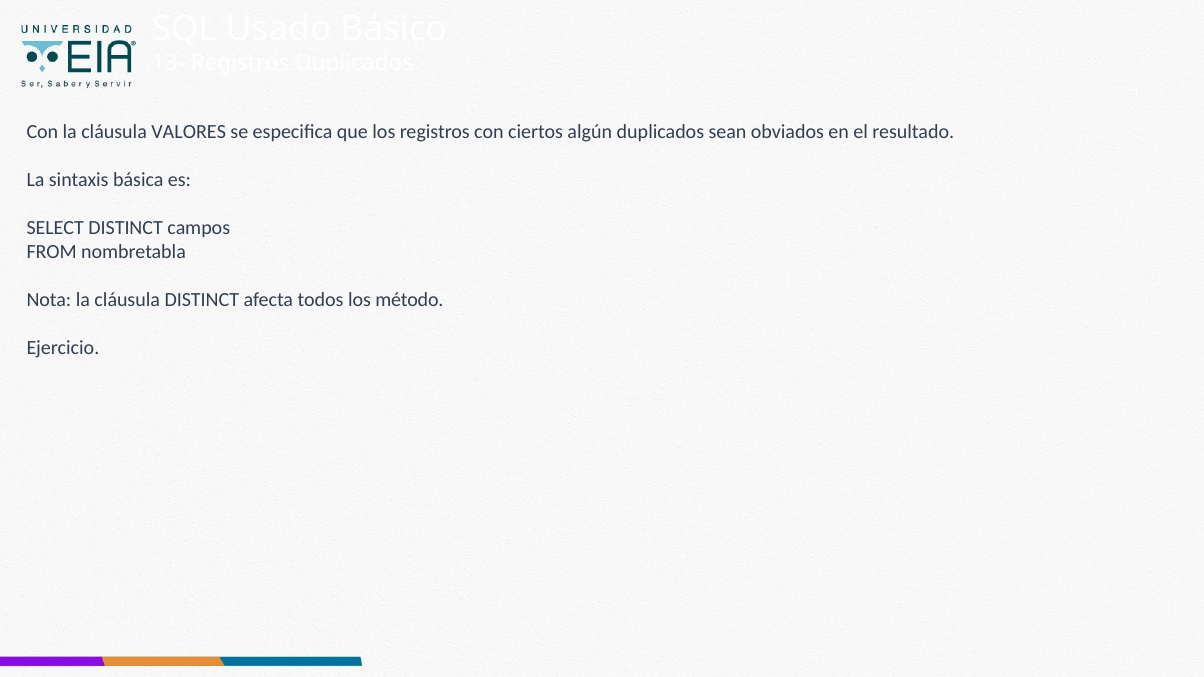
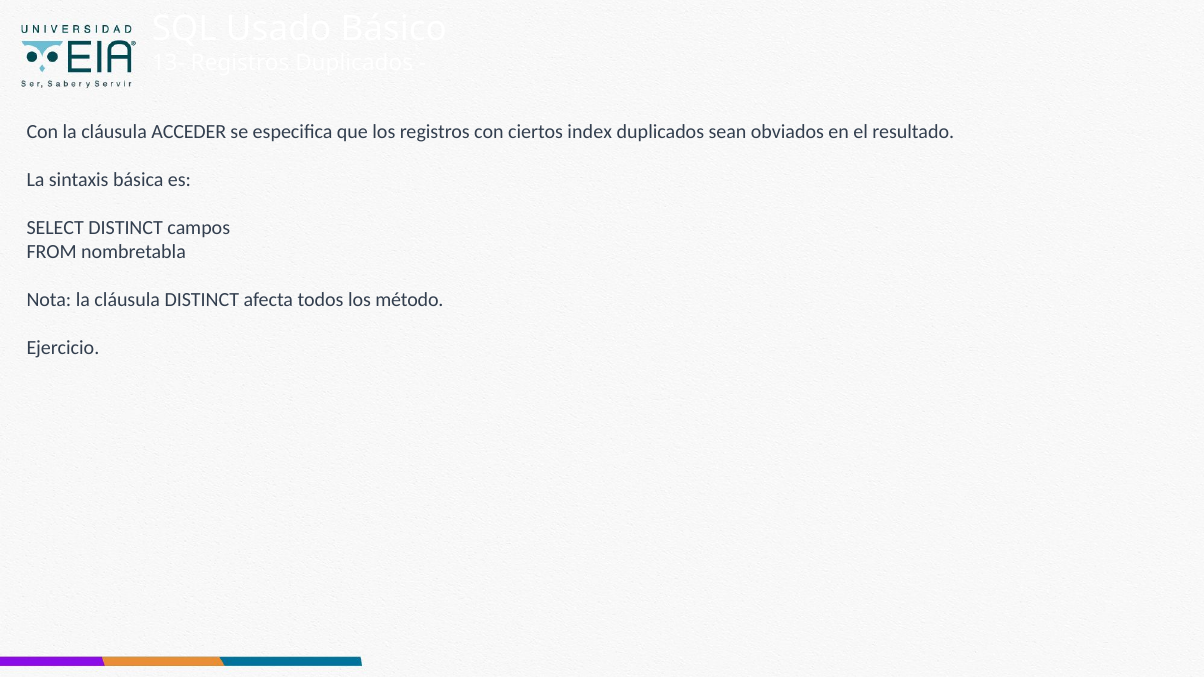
VALORES: VALORES -> ACCEDER (189, 132)
algún: algún -> index (590, 132)
